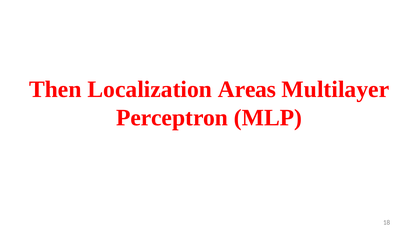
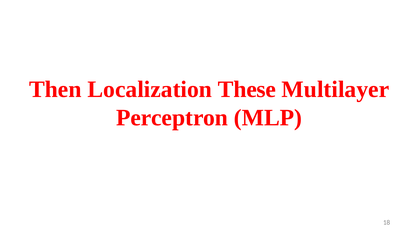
Areas: Areas -> These (247, 90)
